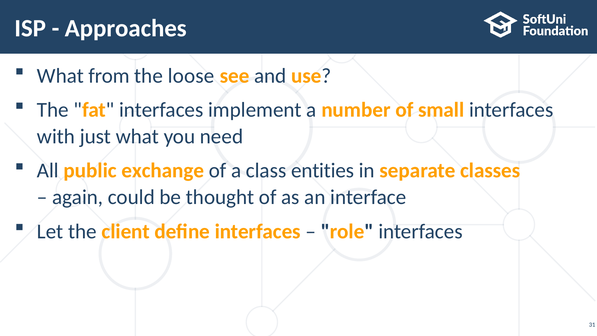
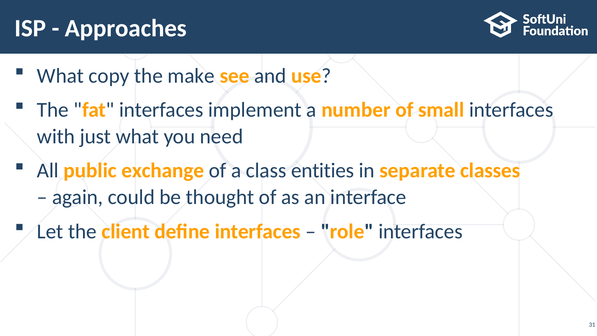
from: from -> copy (109, 76)
loose: loose -> make (191, 76)
